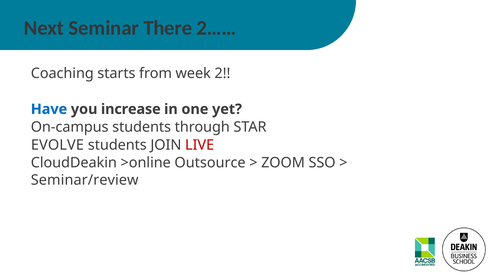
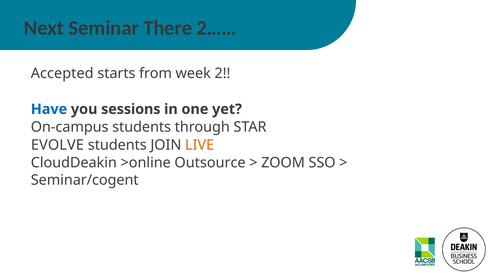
Coaching: Coaching -> Accepted (62, 73)
increase: increase -> sessions (131, 109)
LIVE colour: red -> orange (200, 145)
Seminar/review: Seminar/review -> Seminar/cogent (85, 180)
